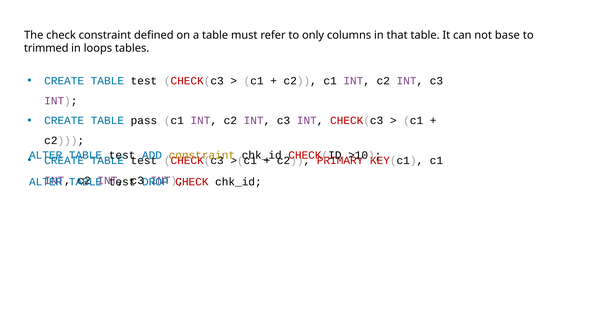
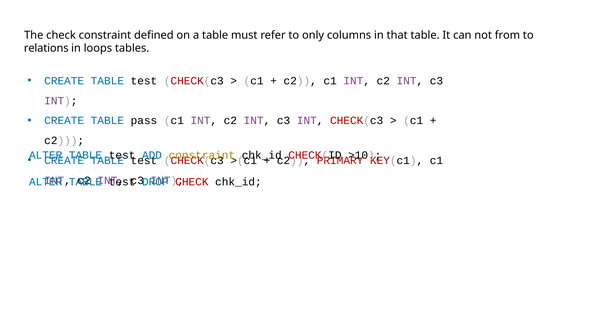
base: base -> from (507, 35)
trimmed: trimmed -> relations (46, 48)
